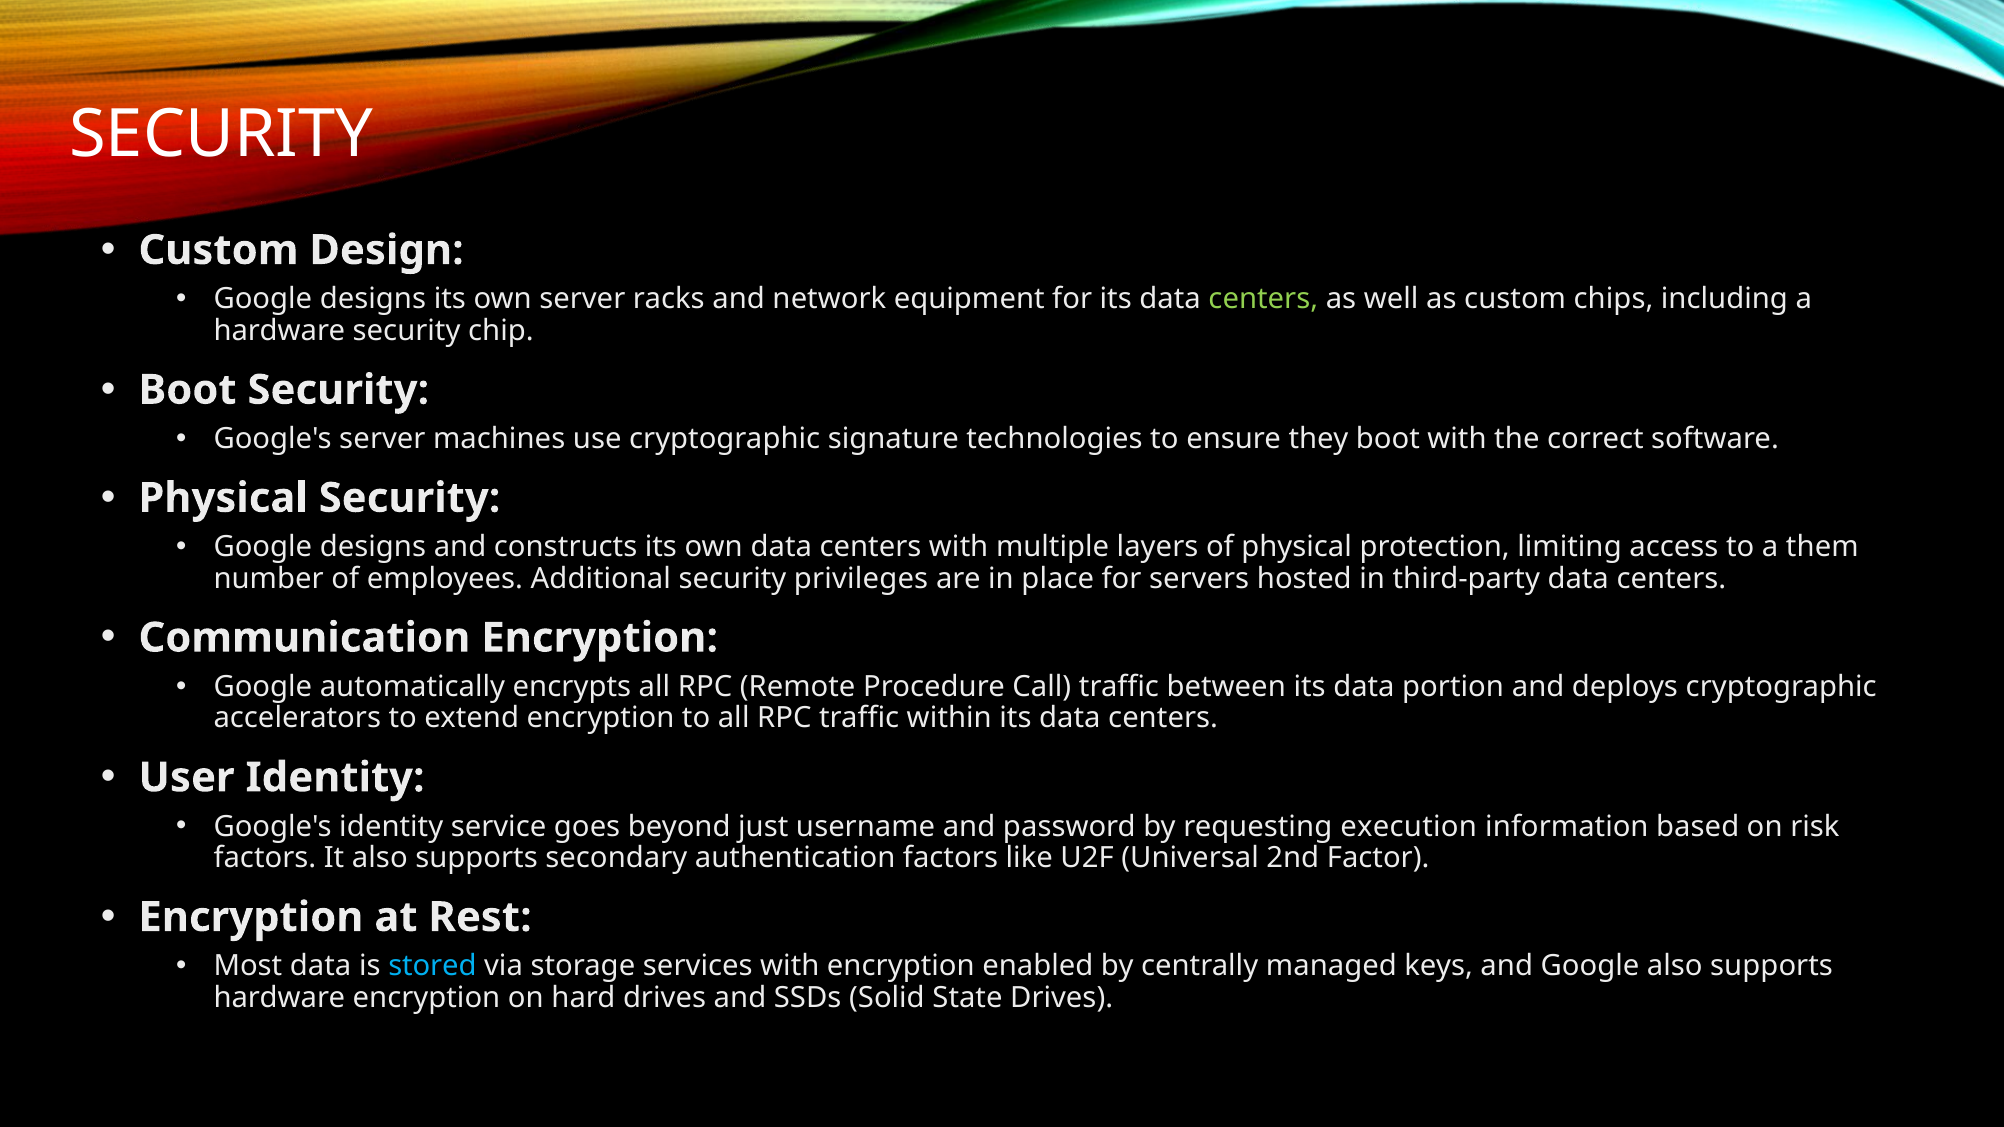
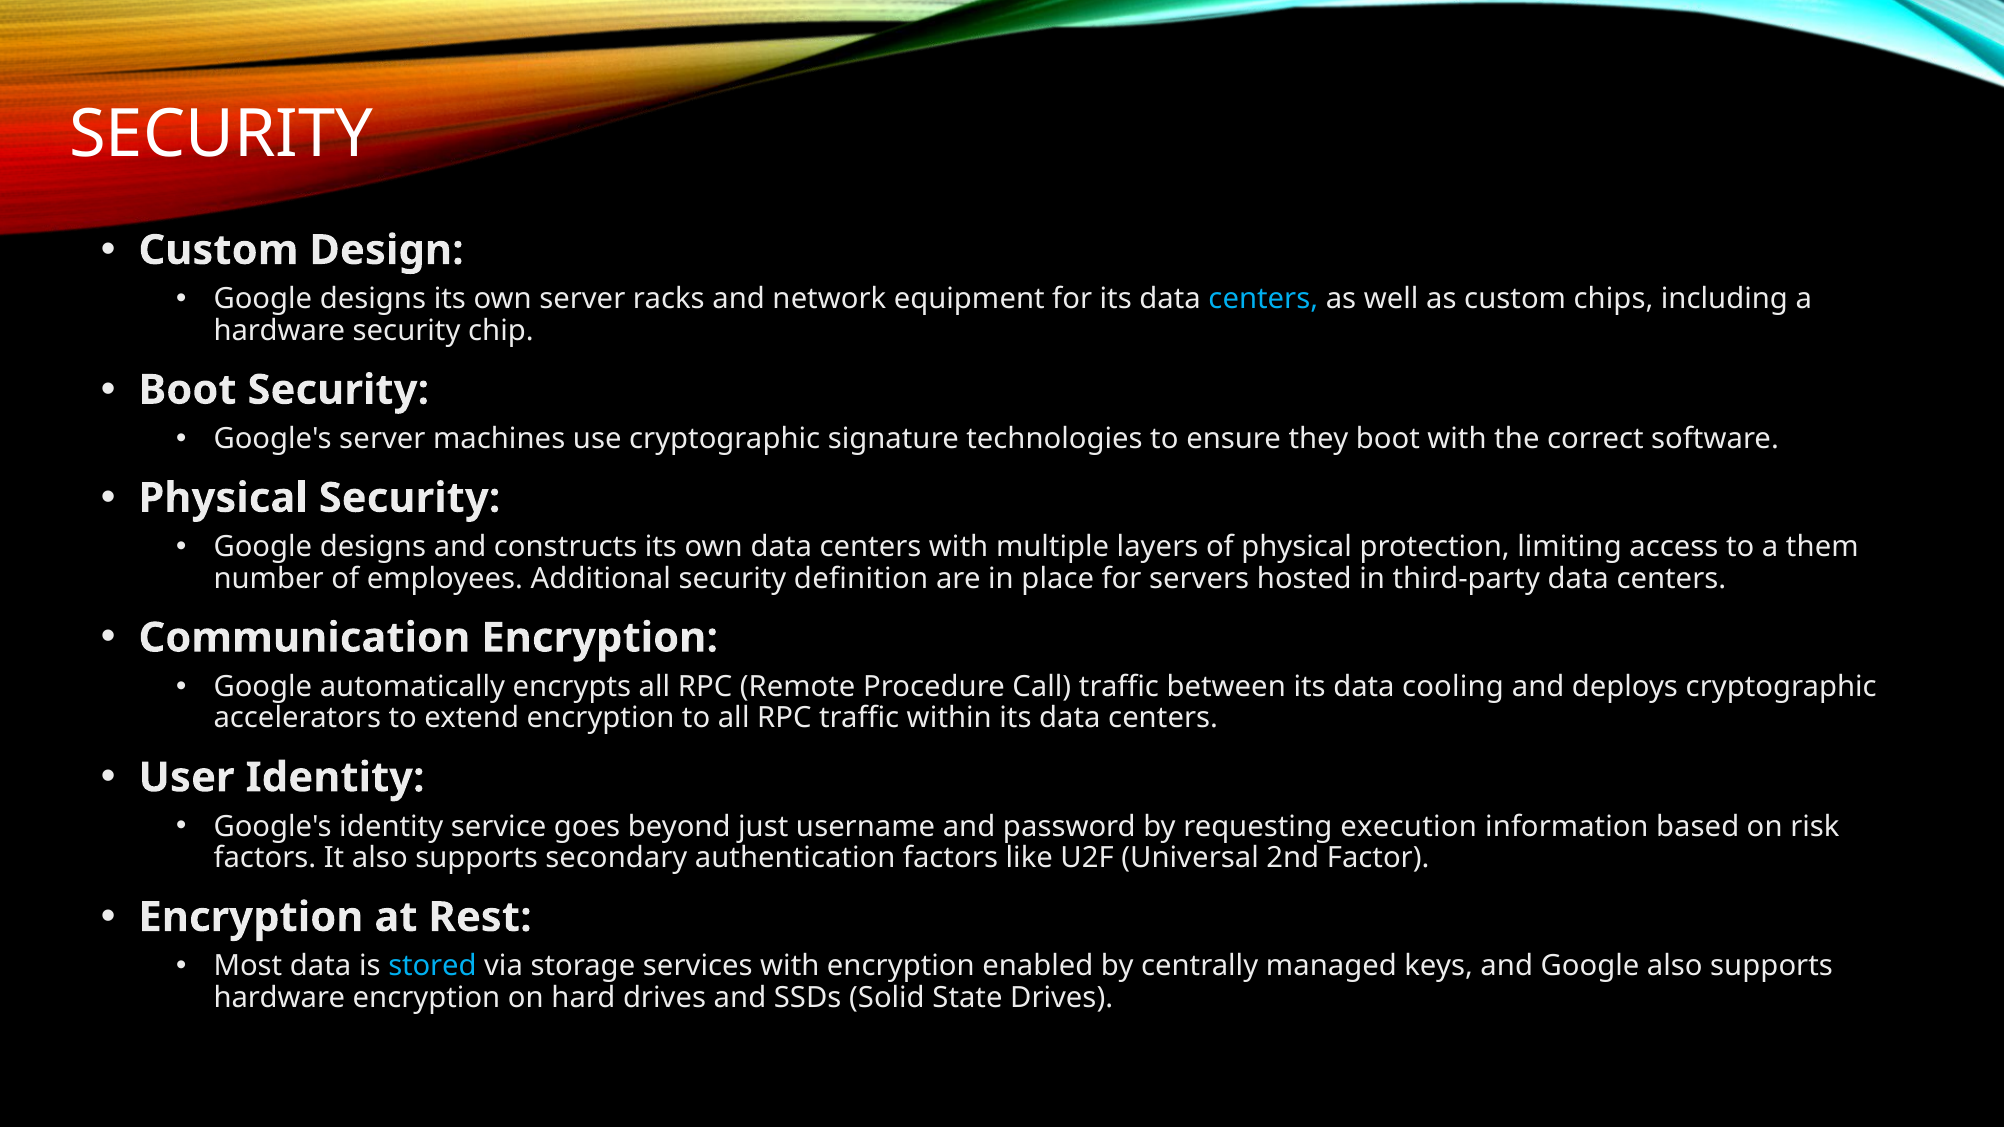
centers colour: light green -> light blue (1263, 299)
privileges: privileges -> definition (861, 579)
portion: portion -> cooling (1453, 687)
